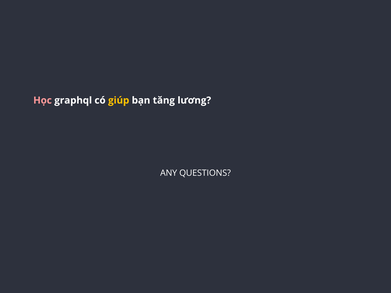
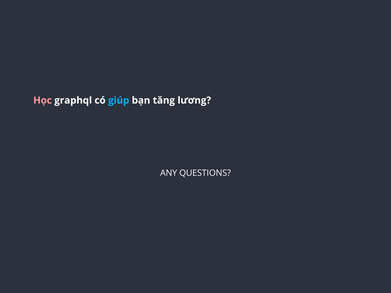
giúp colour: yellow -> light blue (119, 100)
